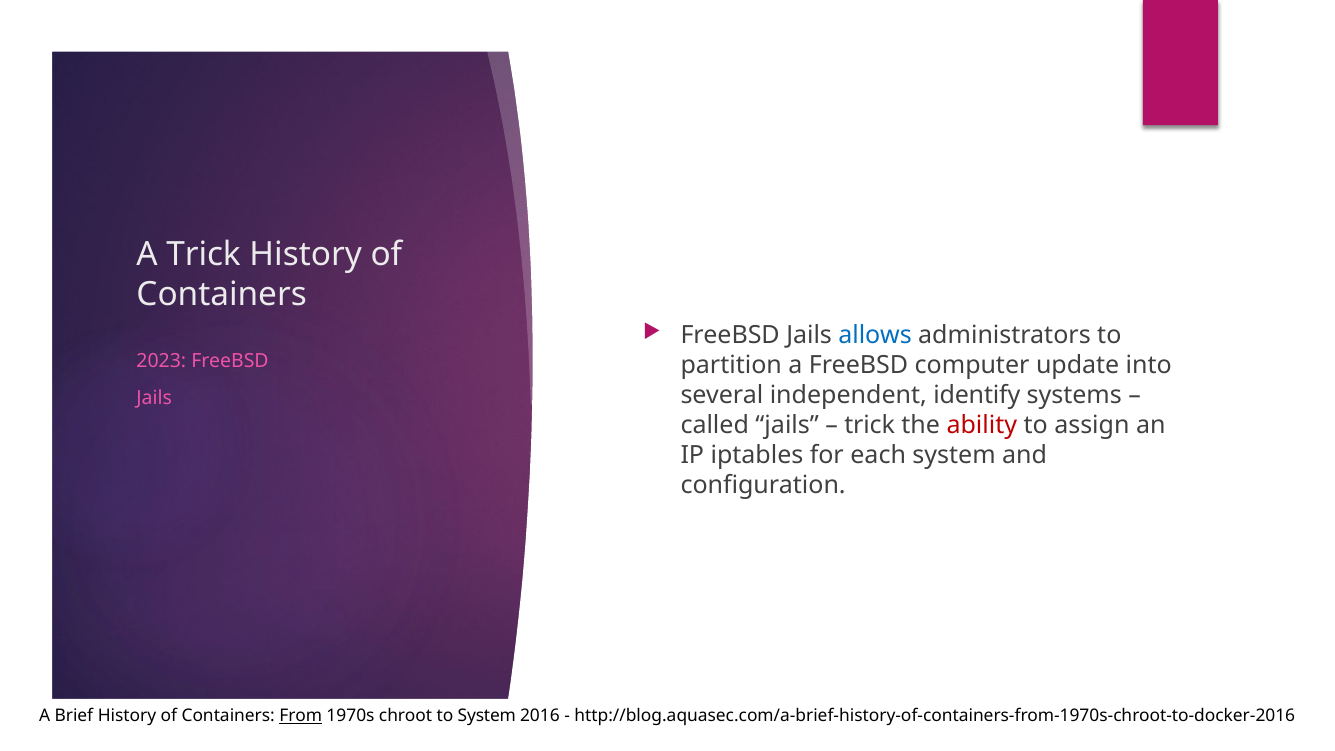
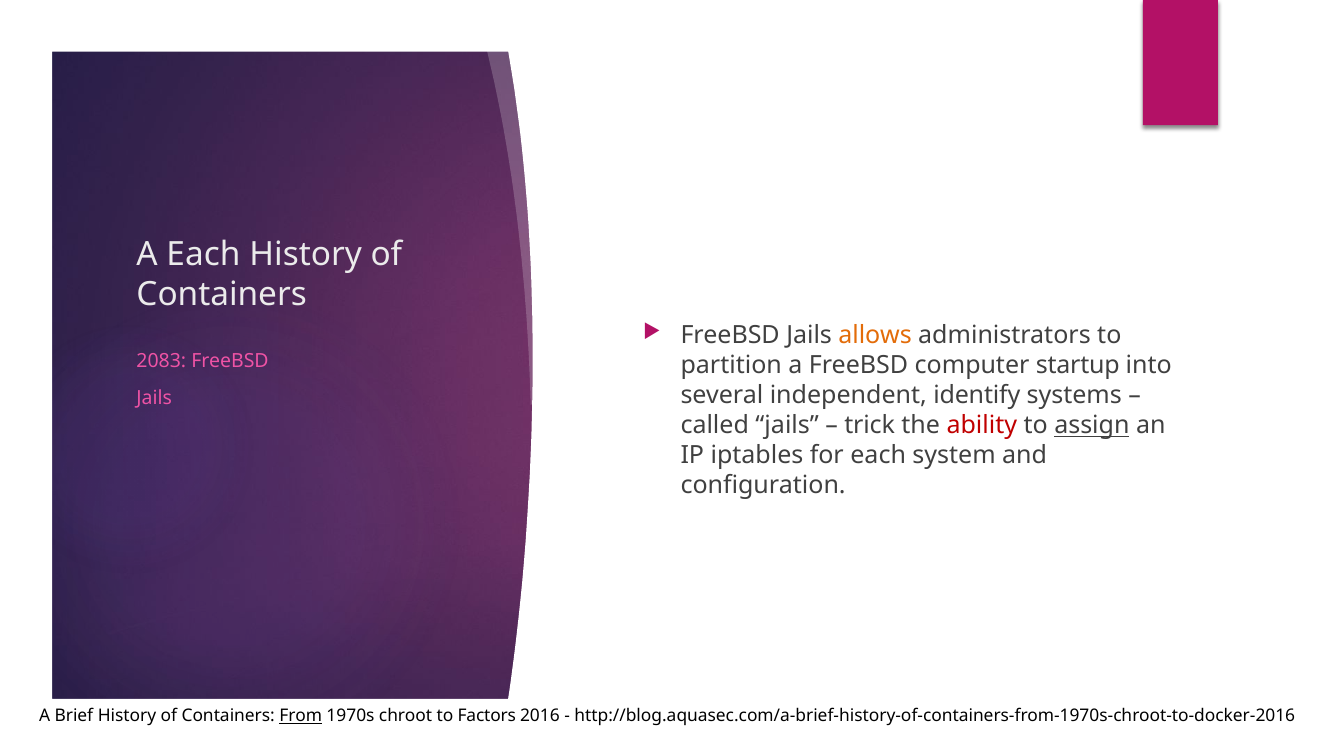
A Trick: Trick -> Each (203, 254)
allows colour: blue -> orange (875, 335)
2023: 2023 -> 2083 (161, 361)
update: update -> startup (1078, 366)
assign underline: none -> present (1092, 426)
to System: System -> Factors (487, 716)
